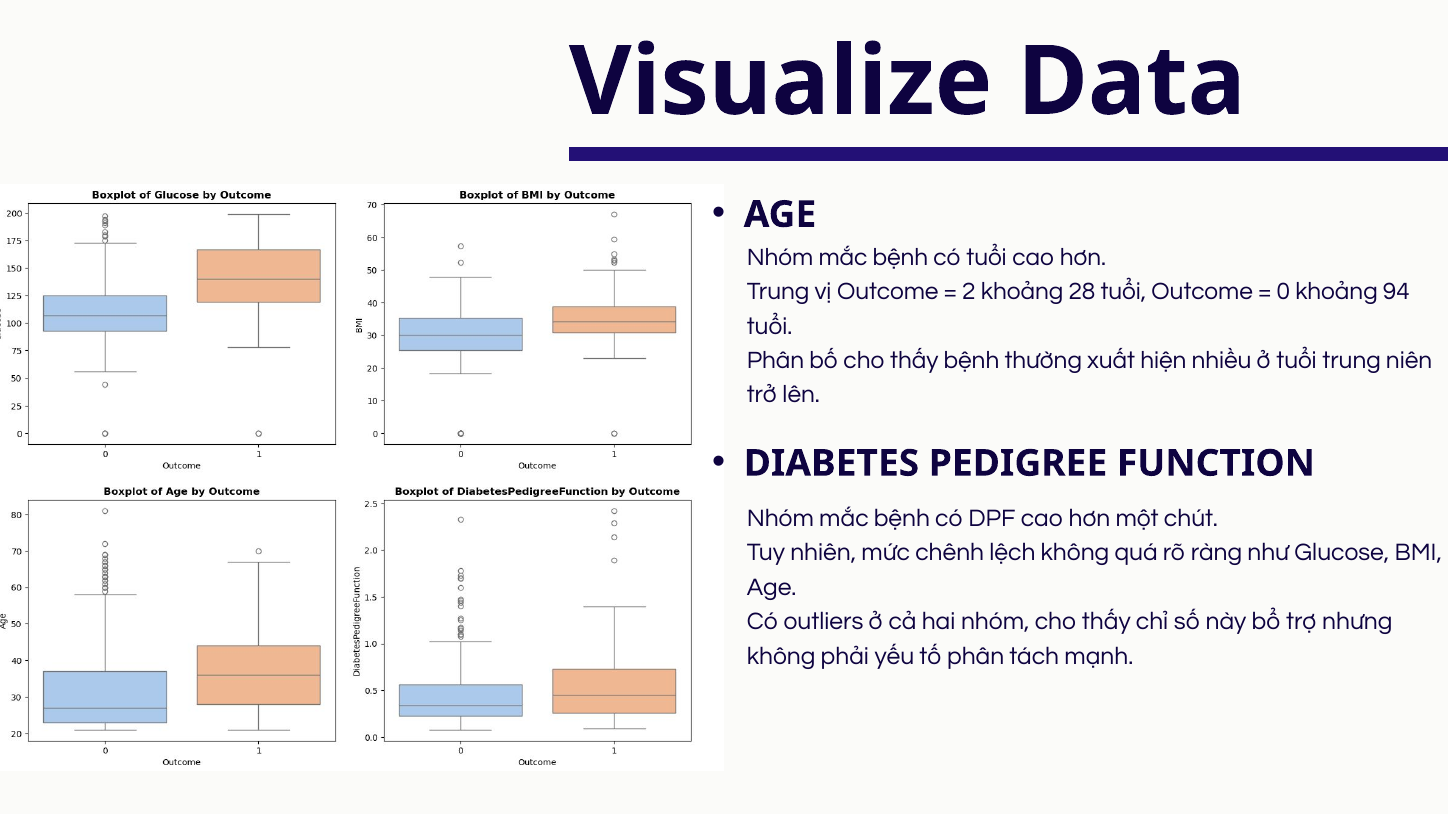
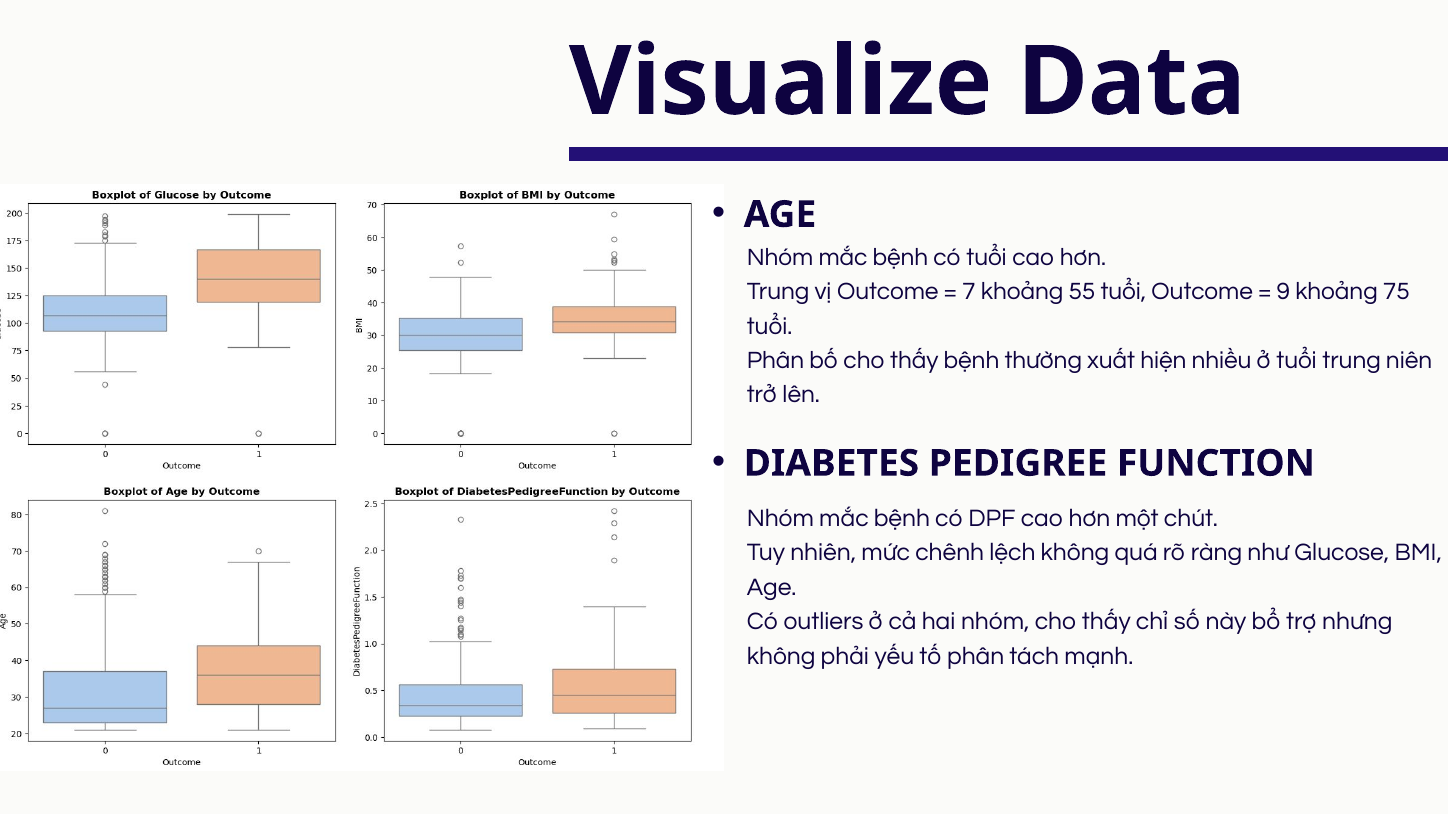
2: 2 -> 7 (969, 292)
28: 28 -> 55 (1082, 292)
0: 0 -> 9 (1283, 292)
94: 94 -> 75 (1396, 292)
